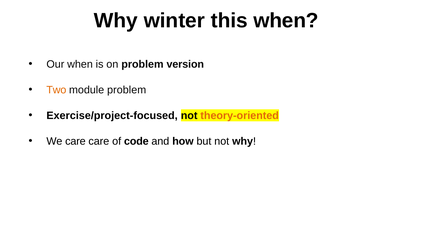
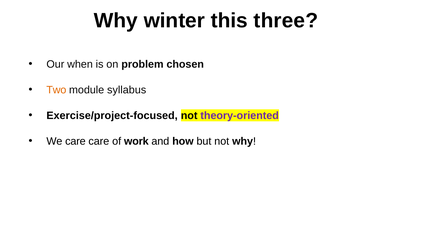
this when: when -> three (286, 20)
version: version -> chosen (185, 64)
module problem: problem -> syllabus (127, 90)
theory-oriented colour: orange -> purple (240, 116)
code: code -> work (136, 141)
